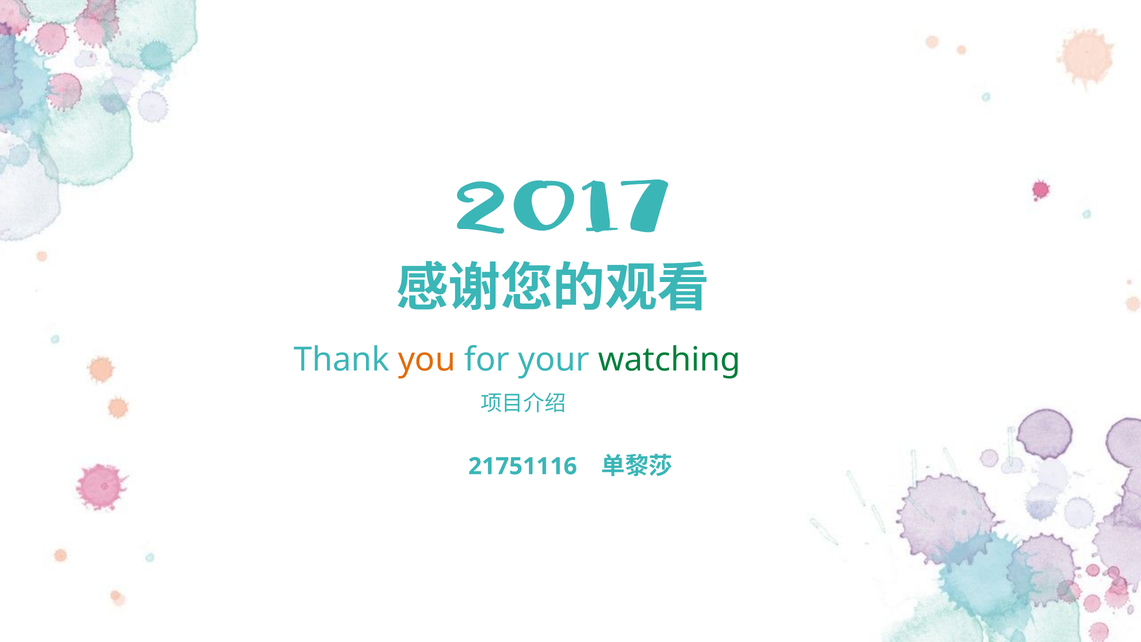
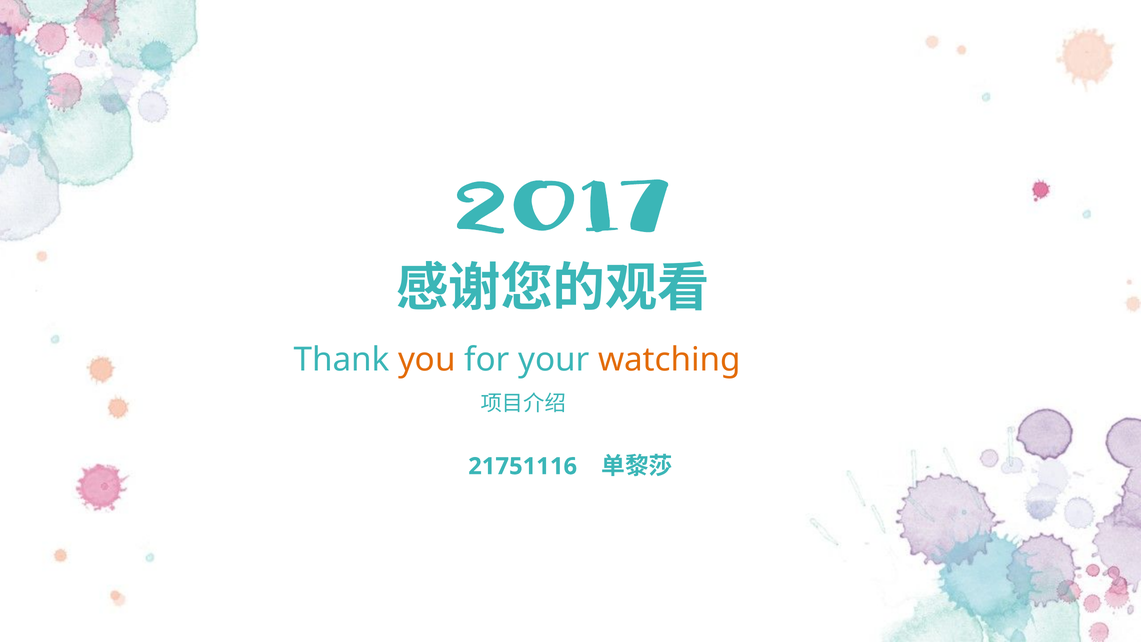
watching colour: green -> orange (669, 359)
